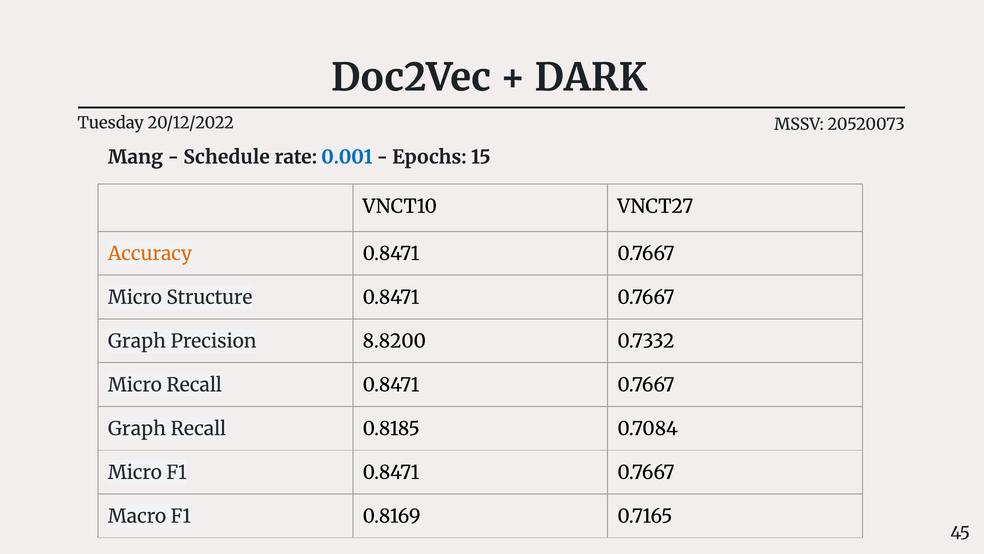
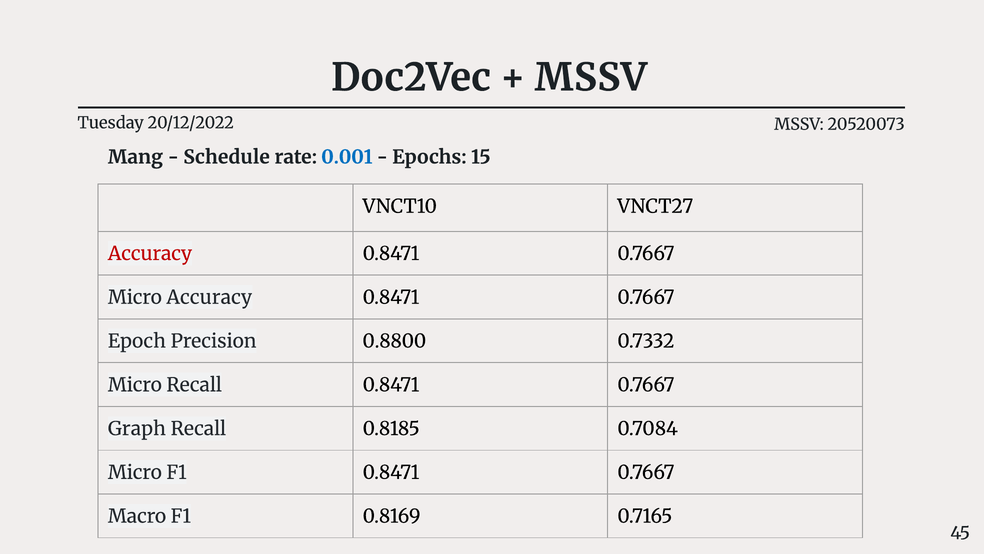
DARK: DARK -> MSSV (591, 78)
Accuracy colour: orange -> red (150, 254)
Micro Structure: Structure -> Accuracy (209, 297)
Graph: Graph -> Epoch (137, 341)
8.8200: 8.8200 -> 0.8800 (394, 341)
